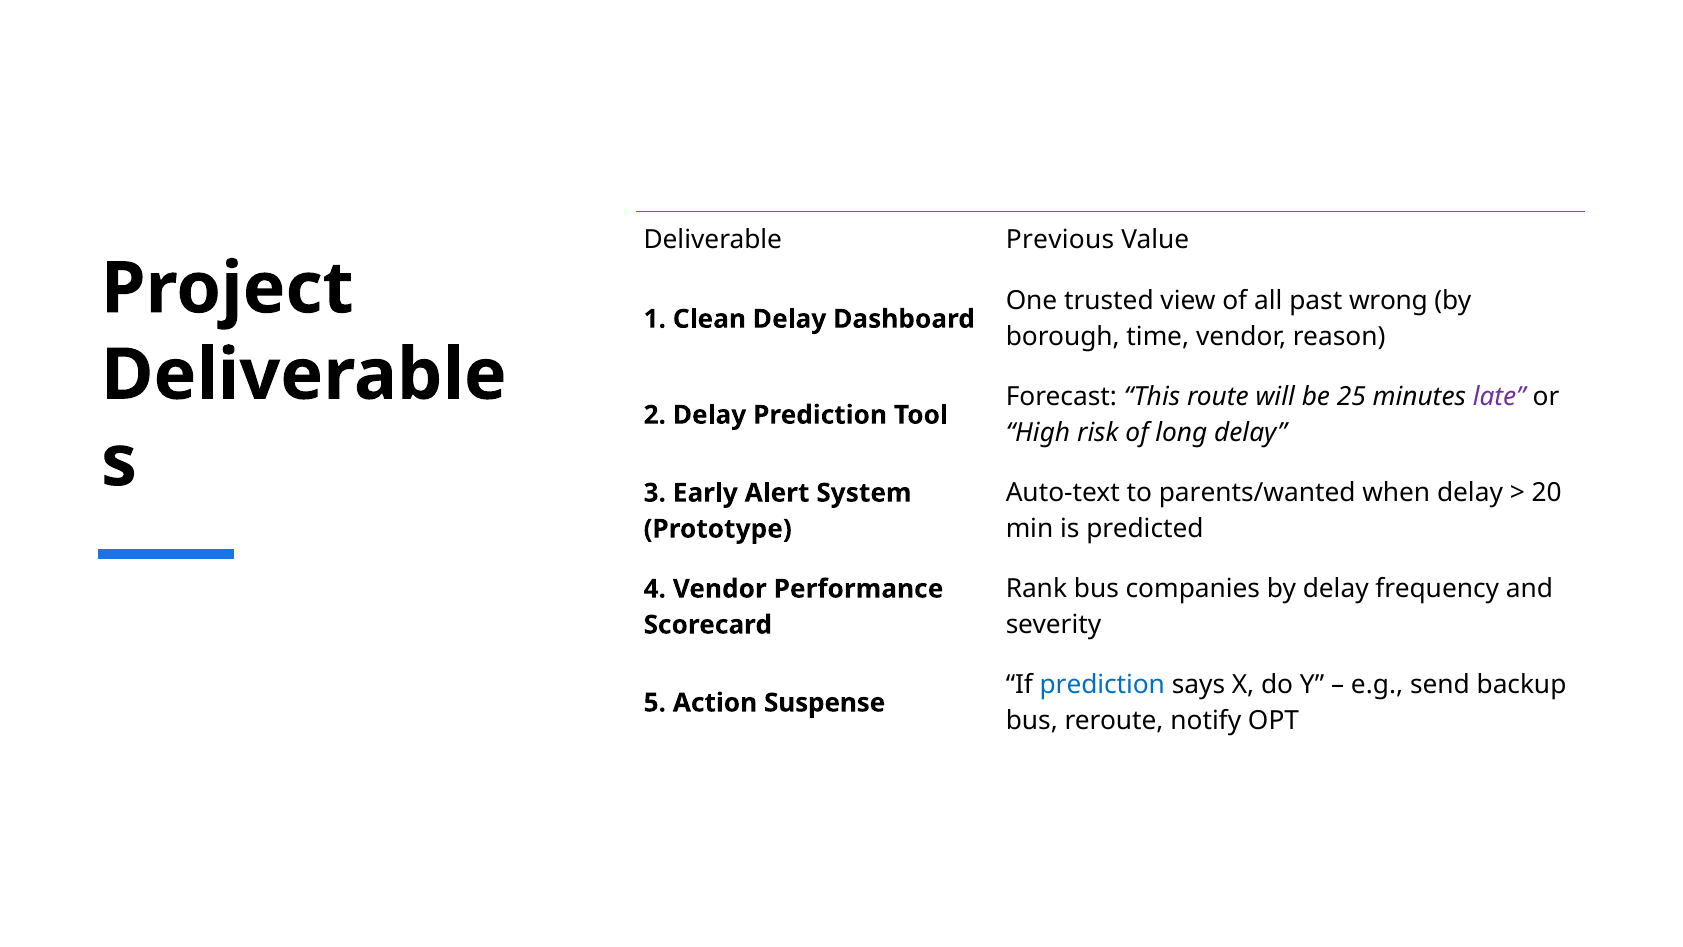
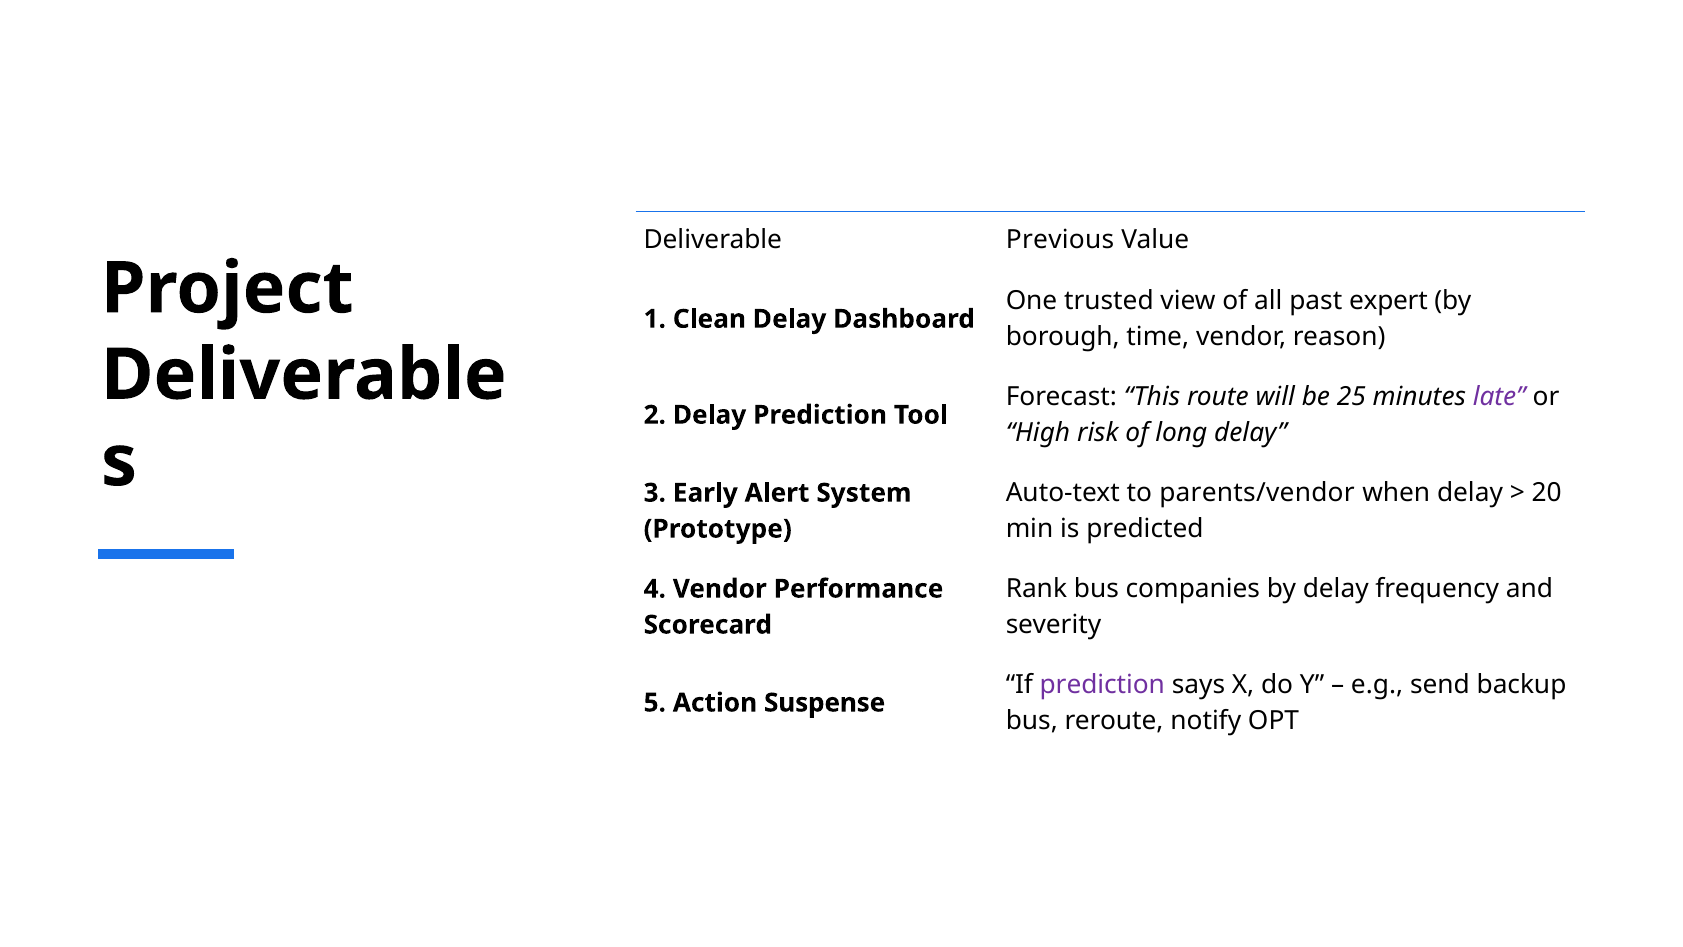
wrong: wrong -> expert (1388, 301)
parents/wanted: parents/wanted -> parents/vendor (1257, 493)
prediction colour: blue -> purple (1102, 685)
